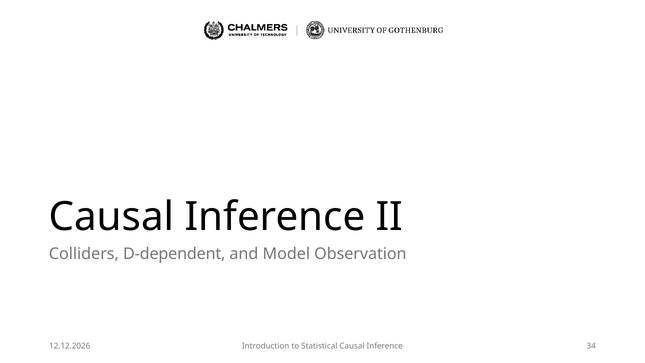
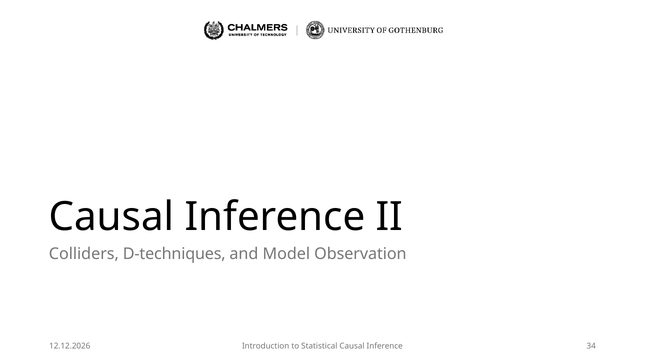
D-dependent: D-dependent -> D-techniques (174, 254)
